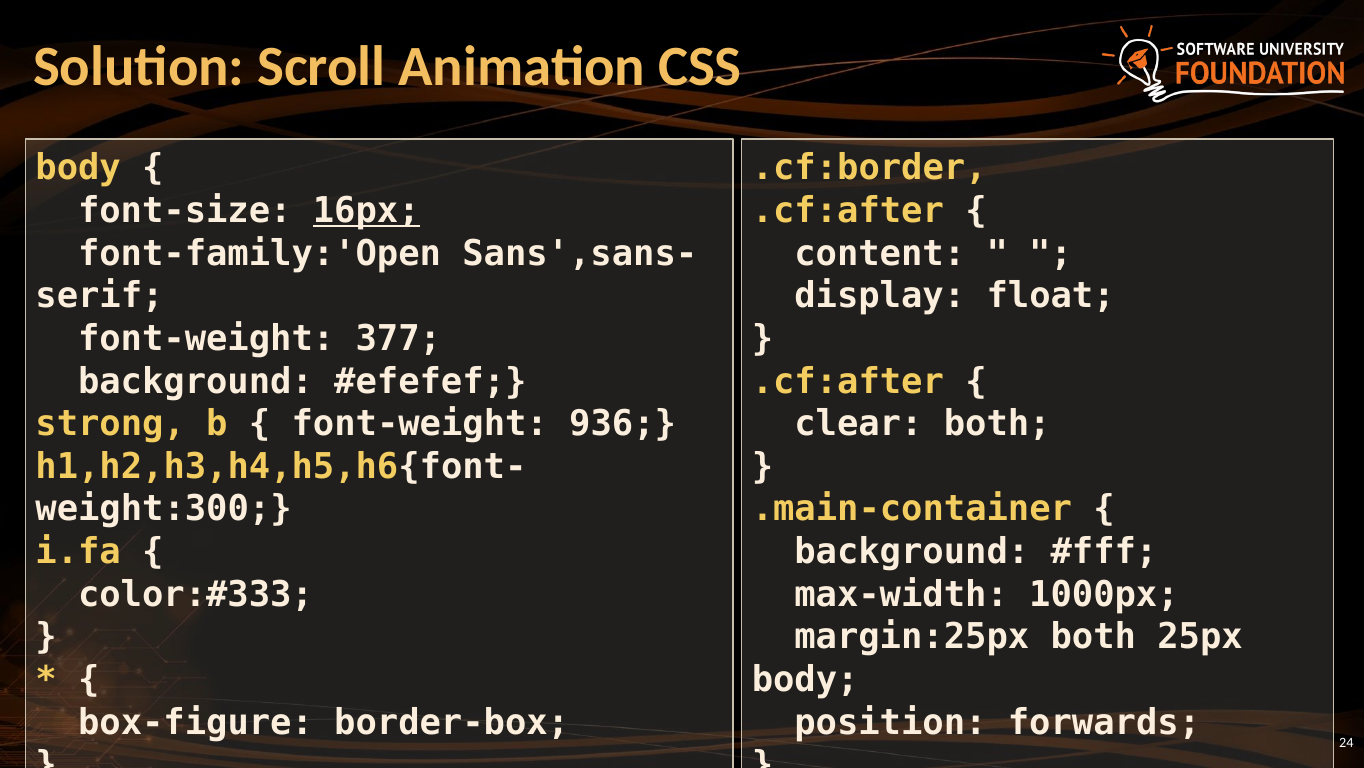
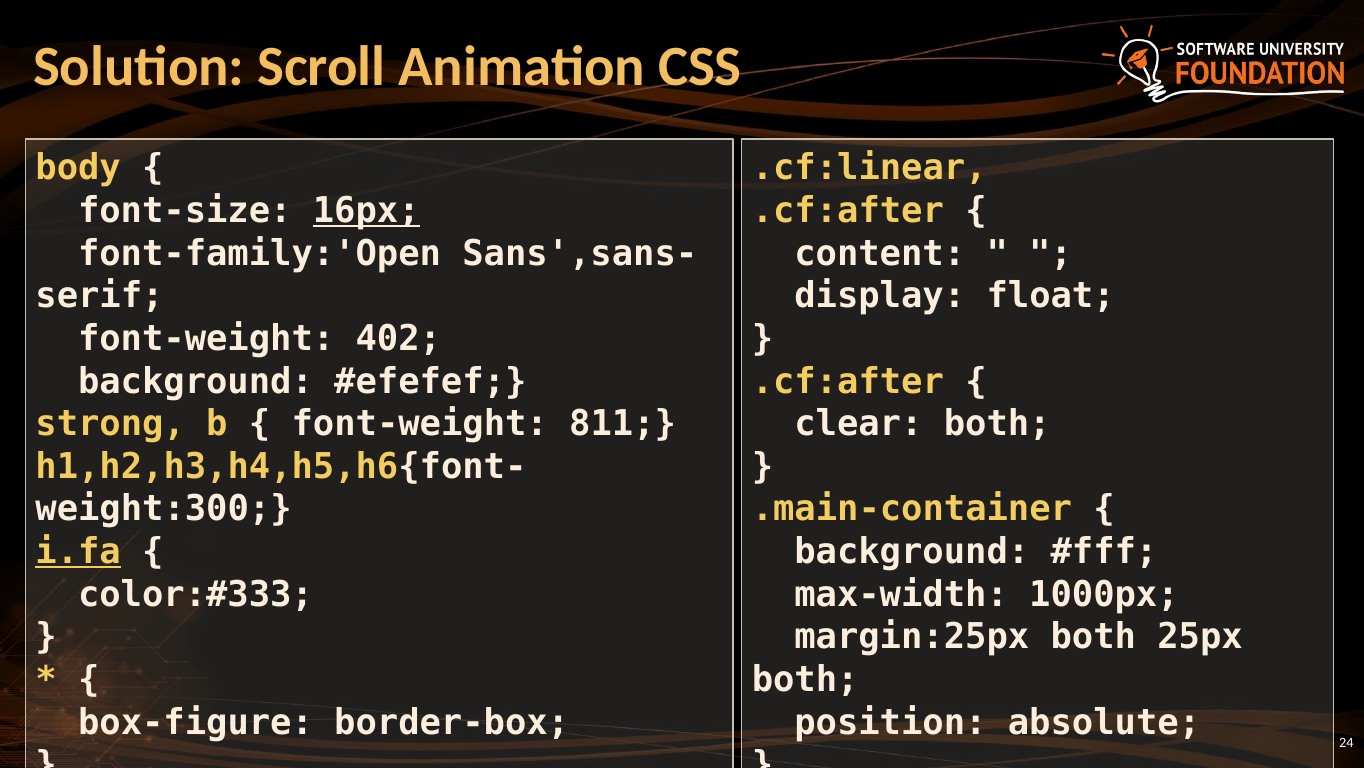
.cf:border: .cf:border -> .cf:linear (869, 168)
377: 377 -> 402 (398, 338)
936: 936 -> 811 (623, 424)
i.fa underline: none -> present (78, 552)
body: body -> both (805, 679)
forwards: forwards -> absolute (1104, 722)
